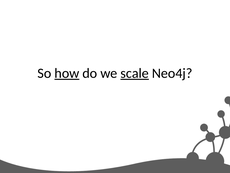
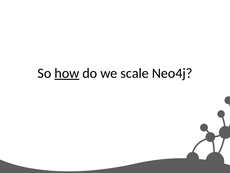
scale underline: present -> none (135, 73)
